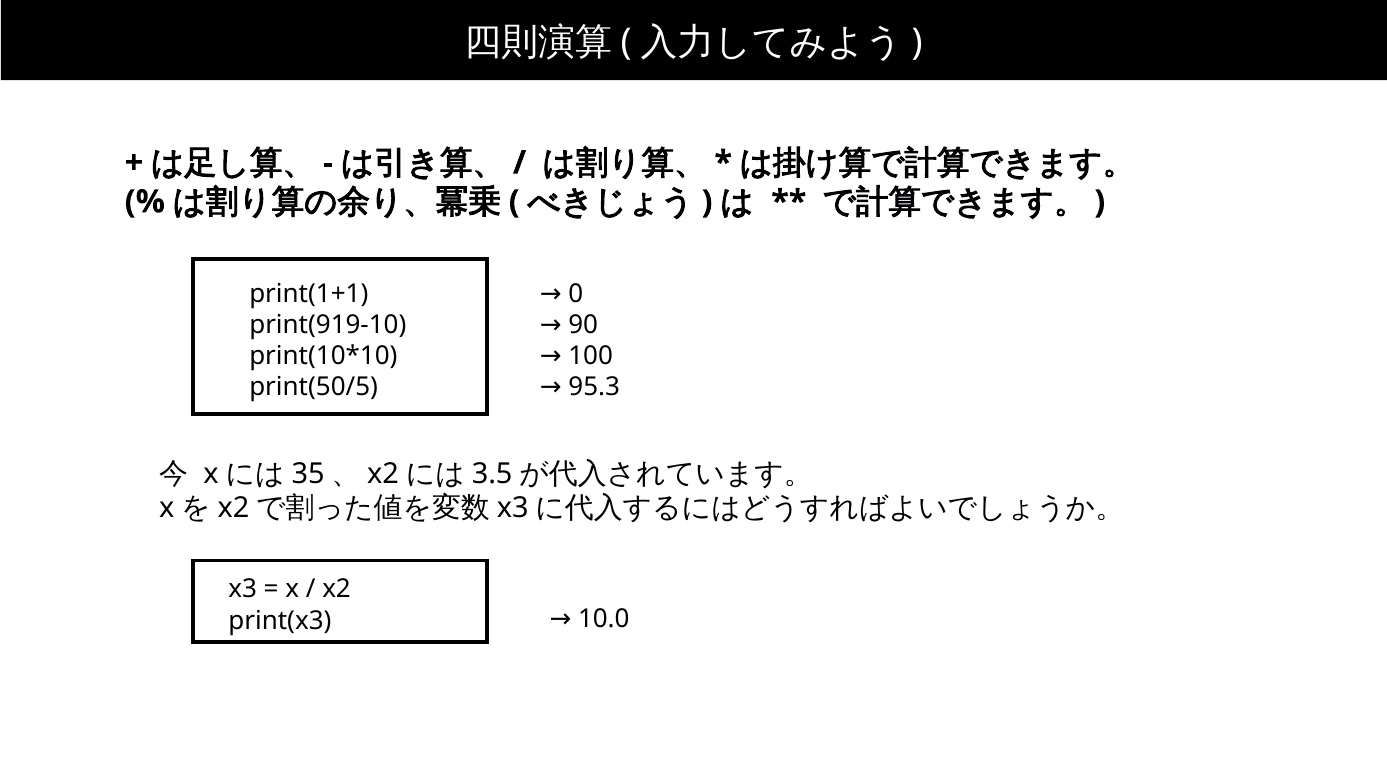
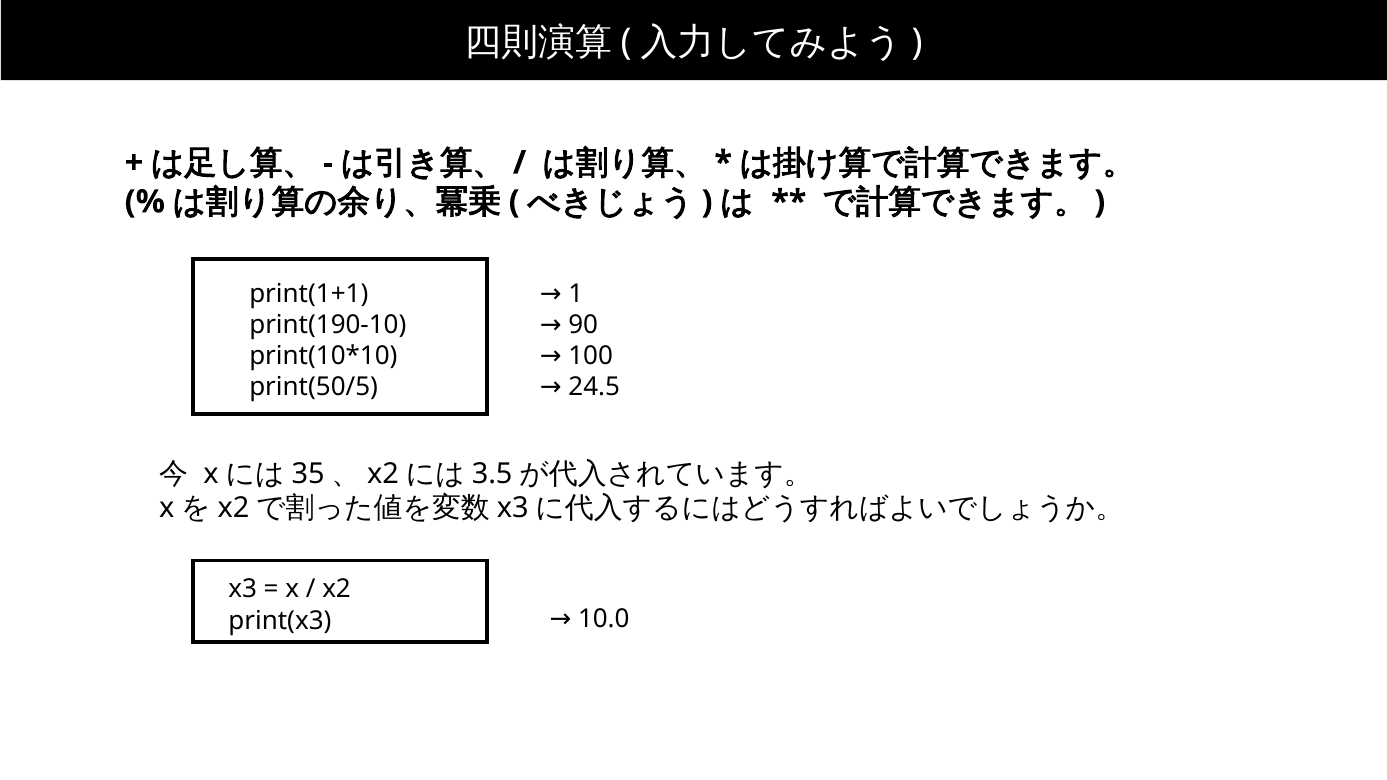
0: 0 -> 1 (576, 294)
print(919-10: print(919-10 -> print(190-10 (328, 325)
95.3: 95.3 -> 24.5 (594, 387)
